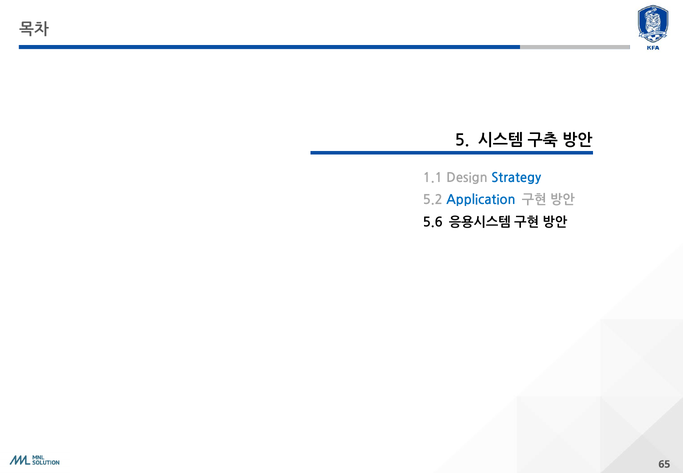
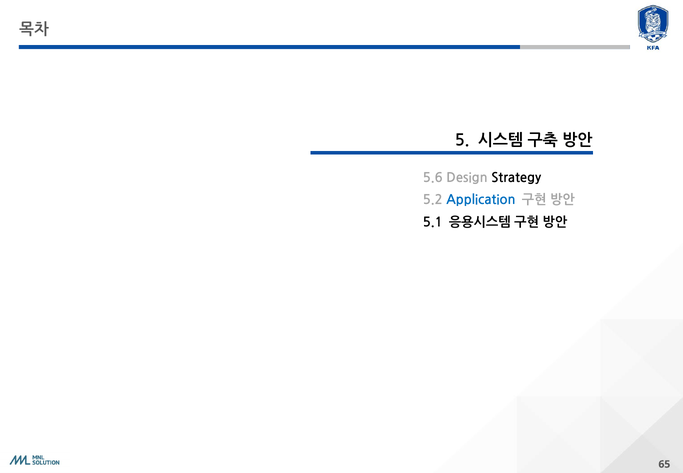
1.1: 1.1 -> 5.6 (433, 178)
Strategy colour: blue -> black (516, 178)
5.6: 5.6 -> 5.1 (433, 222)
